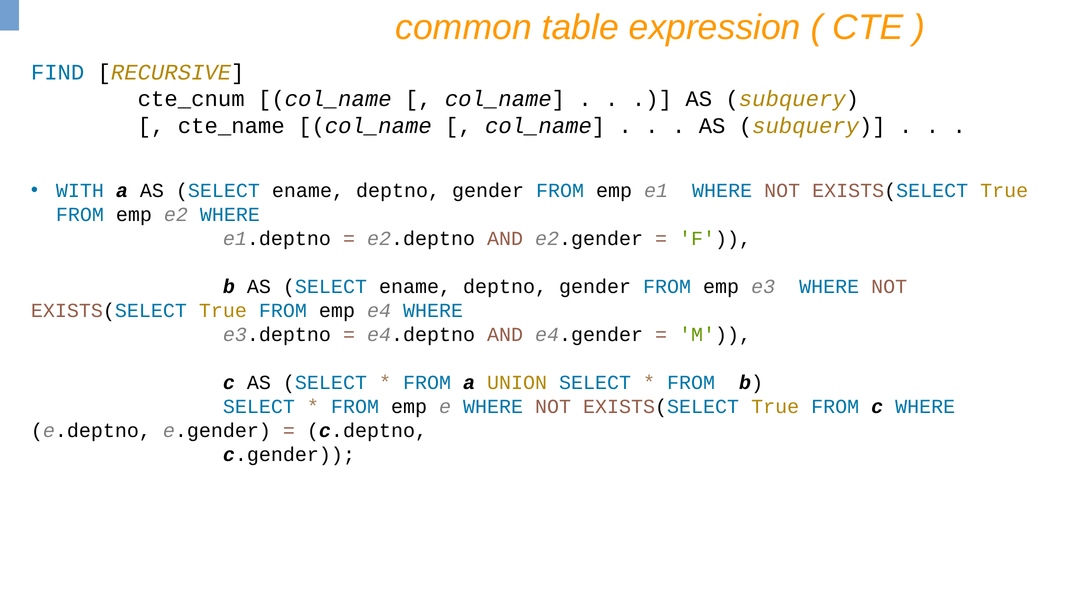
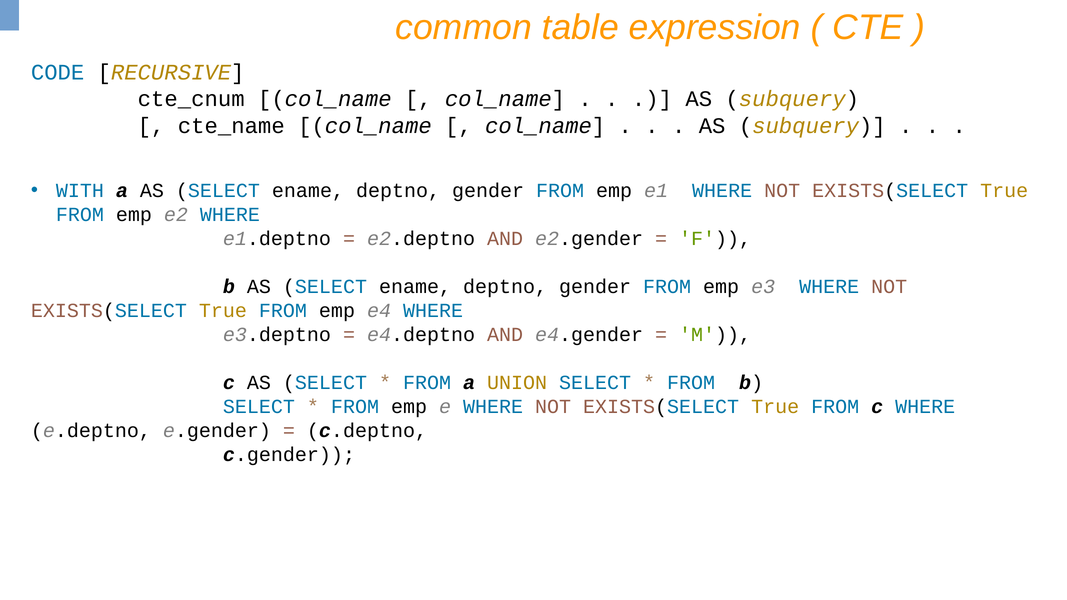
FIND: FIND -> CODE (58, 72)
